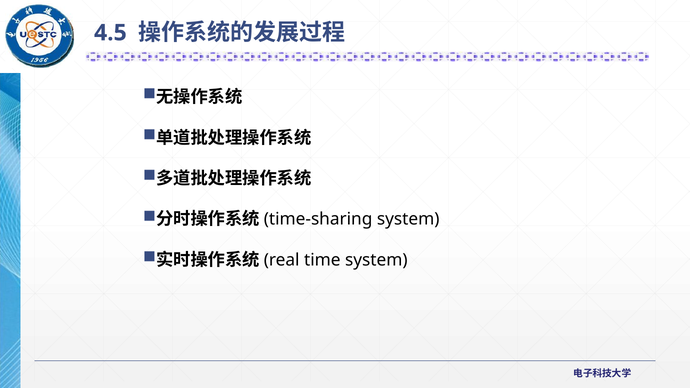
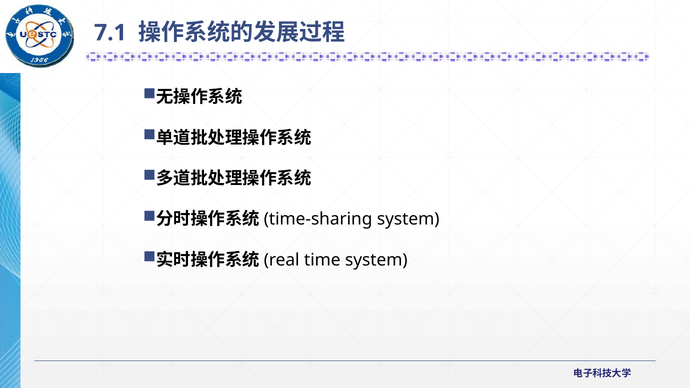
4.5: 4.5 -> 7.1 (110, 33)
